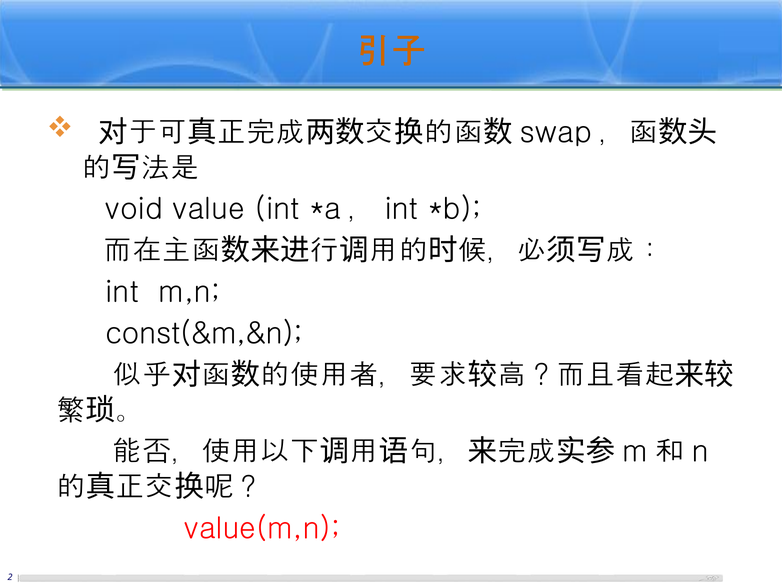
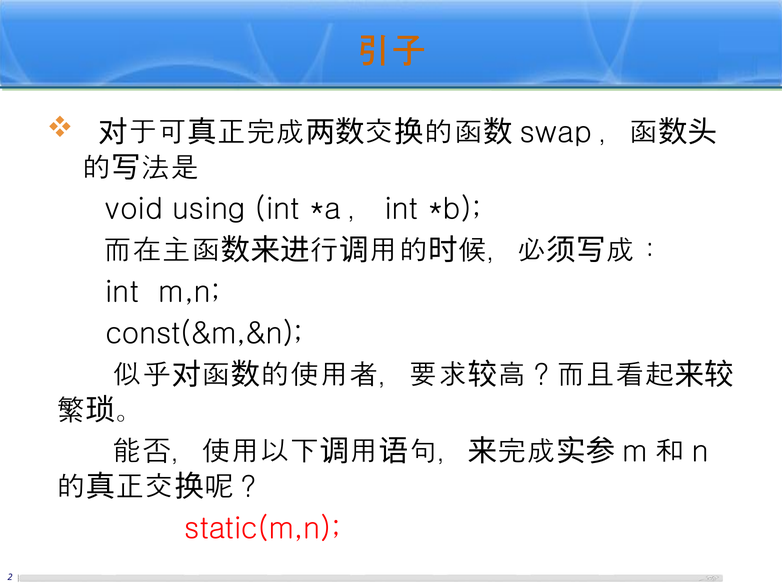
value: value -> using (209, 209)
value(m,n: value(m,n -> static(m,n (263, 528)
